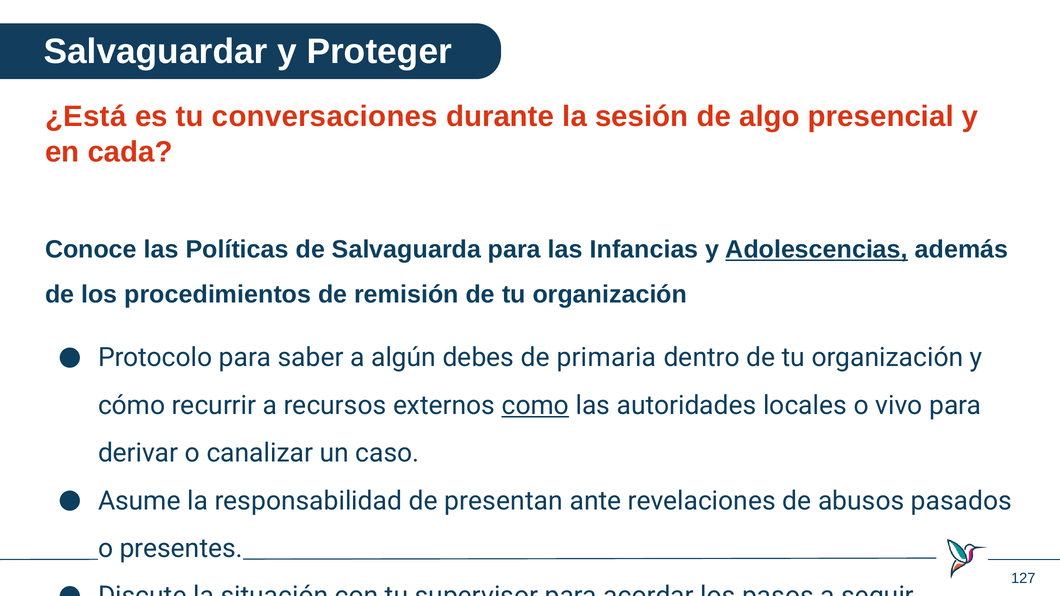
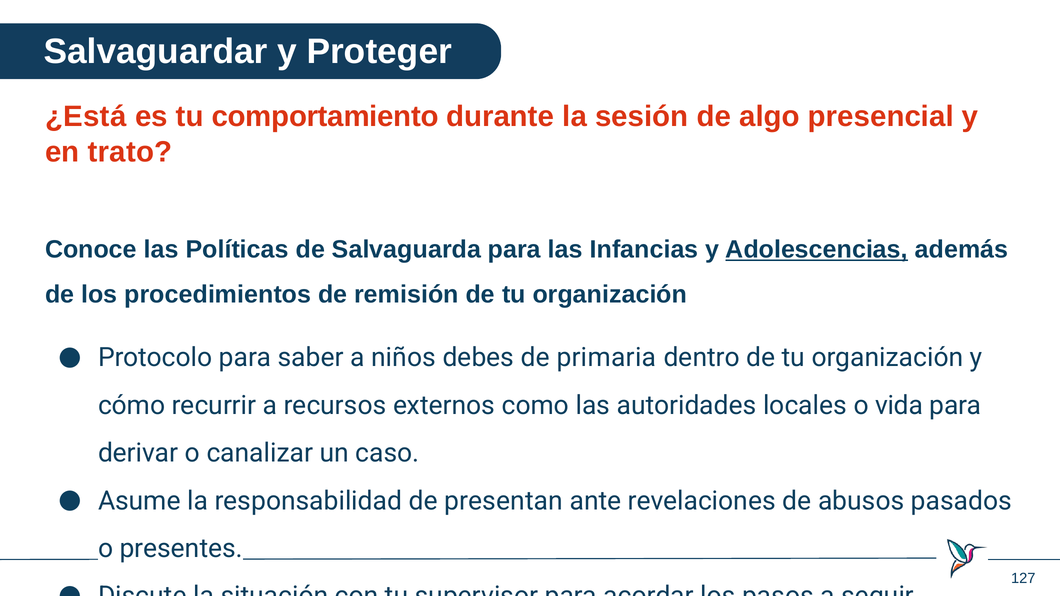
conversaciones: conversaciones -> comportamiento (325, 117)
cada: cada -> trato (130, 152)
algún: algún -> niños (404, 358)
como underline: present -> none (535, 406)
vivo: vivo -> vida (899, 406)
